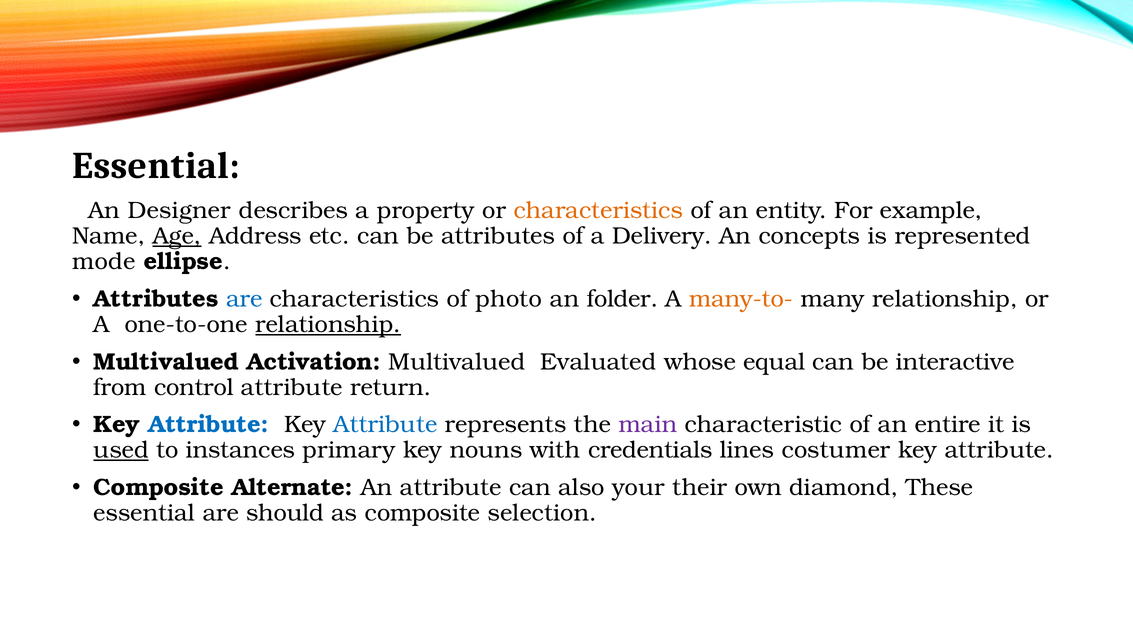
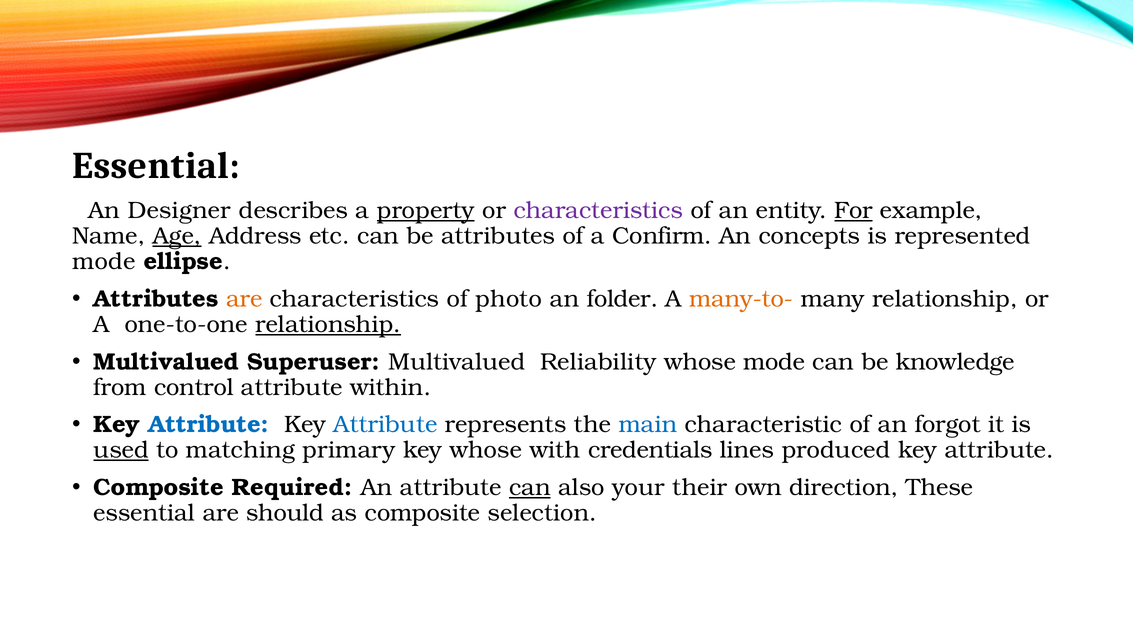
property underline: none -> present (426, 211)
characteristics colour: orange -> purple (598, 211)
For underline: none -> present (854, 211)
Delivery: Delivery -> Confirm (662, 236)
are colour: blue -> orange (244, 299)
Activation: Activation -> Superuser (314, 362)
Evaluated: Evaluated -> Reliability (598, 362)
whose equal: equal -> mode (774, 362)
interactive: interactive -> knowledge (955, 362)
return: return -> within (391, 388)
main colour: purple -> blue (648, 425)
entire: entire -> forgot (948, 425)
instances: instances -> matching (240, 450)
key nouns: nouns -> whose (486, 450)
costumer: costumer -> produced (836, 450)
Alternate: Alternate -> Required (292, 488)
can underline: none -> present (530, 488)
diamond: diamond -> direction (844, 488)
